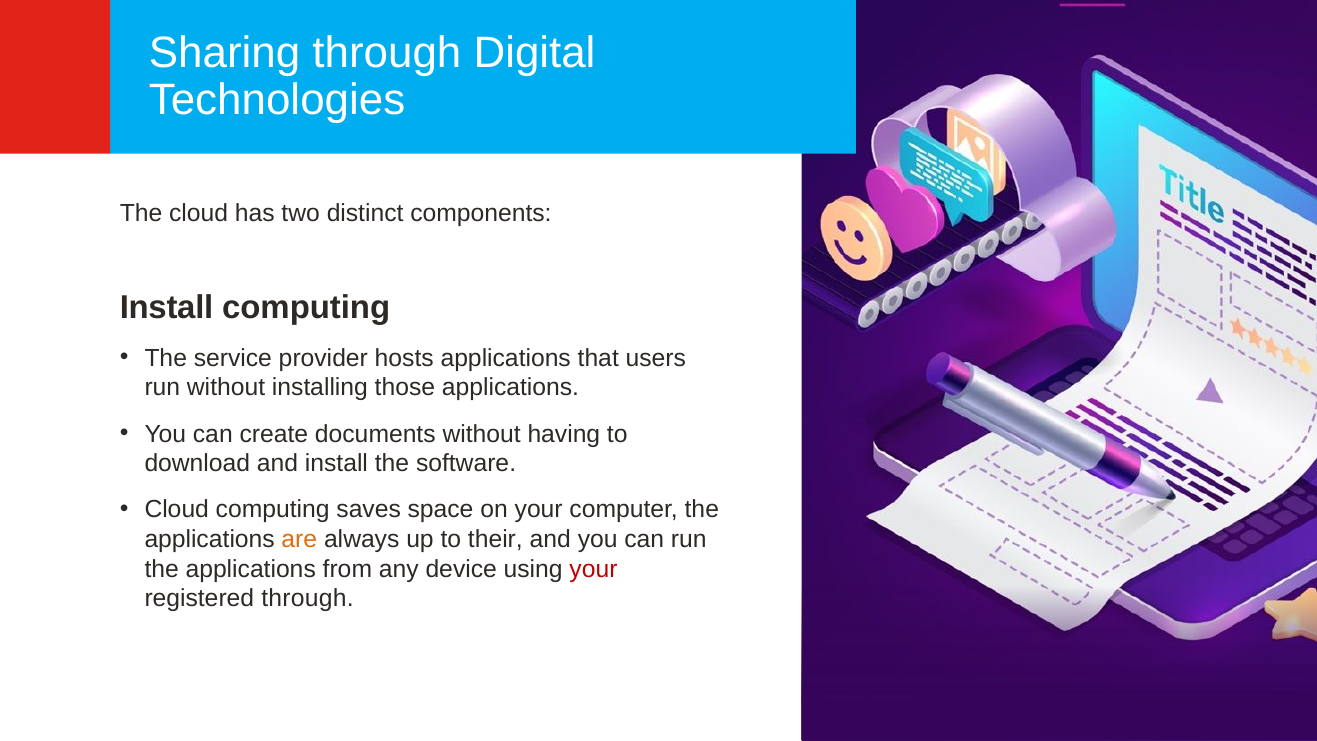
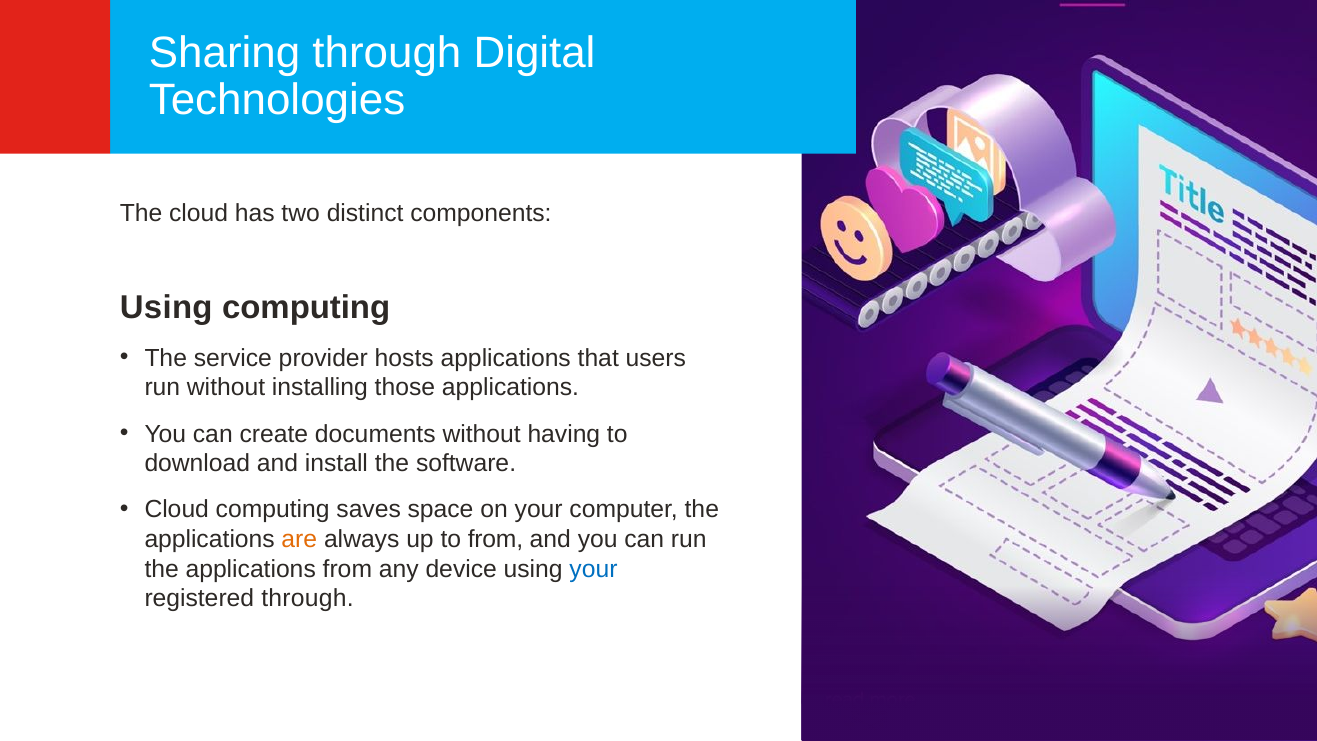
Install: Install -> Using (166, 308)
to their: their -> from (495, 539)
your colour: red -> blue (593, 569)
